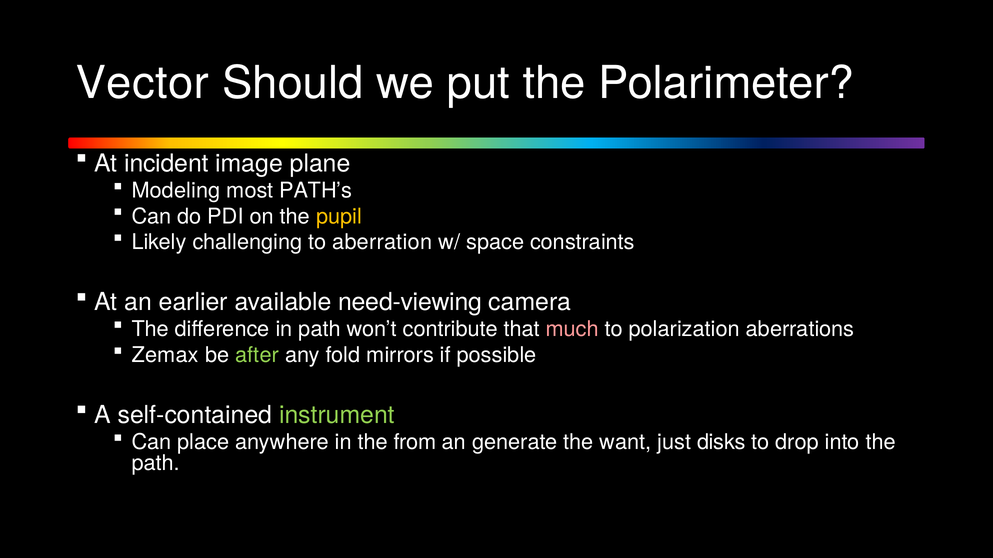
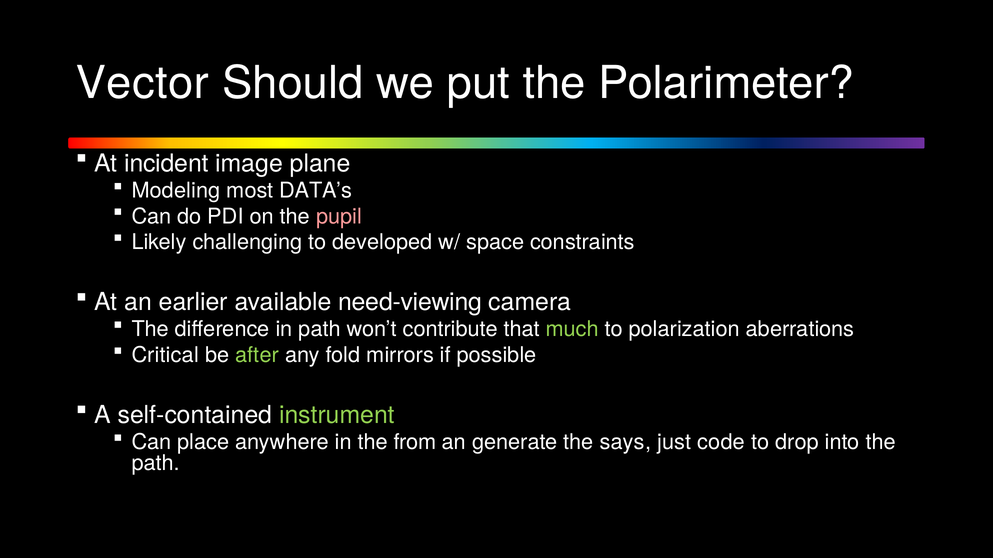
PATH’s: PATH’s -> DATA’s (316, 191)
pupil colour: yellow -> pink (339, 217)
aberration: aberration -> developed (382, 242)
much colour: pink -> light green (572, 330)
Zemax: Zemax -> Critical (165, 355)
want: want -> says (625, 443)
disks: disks -> code (721, 443)
